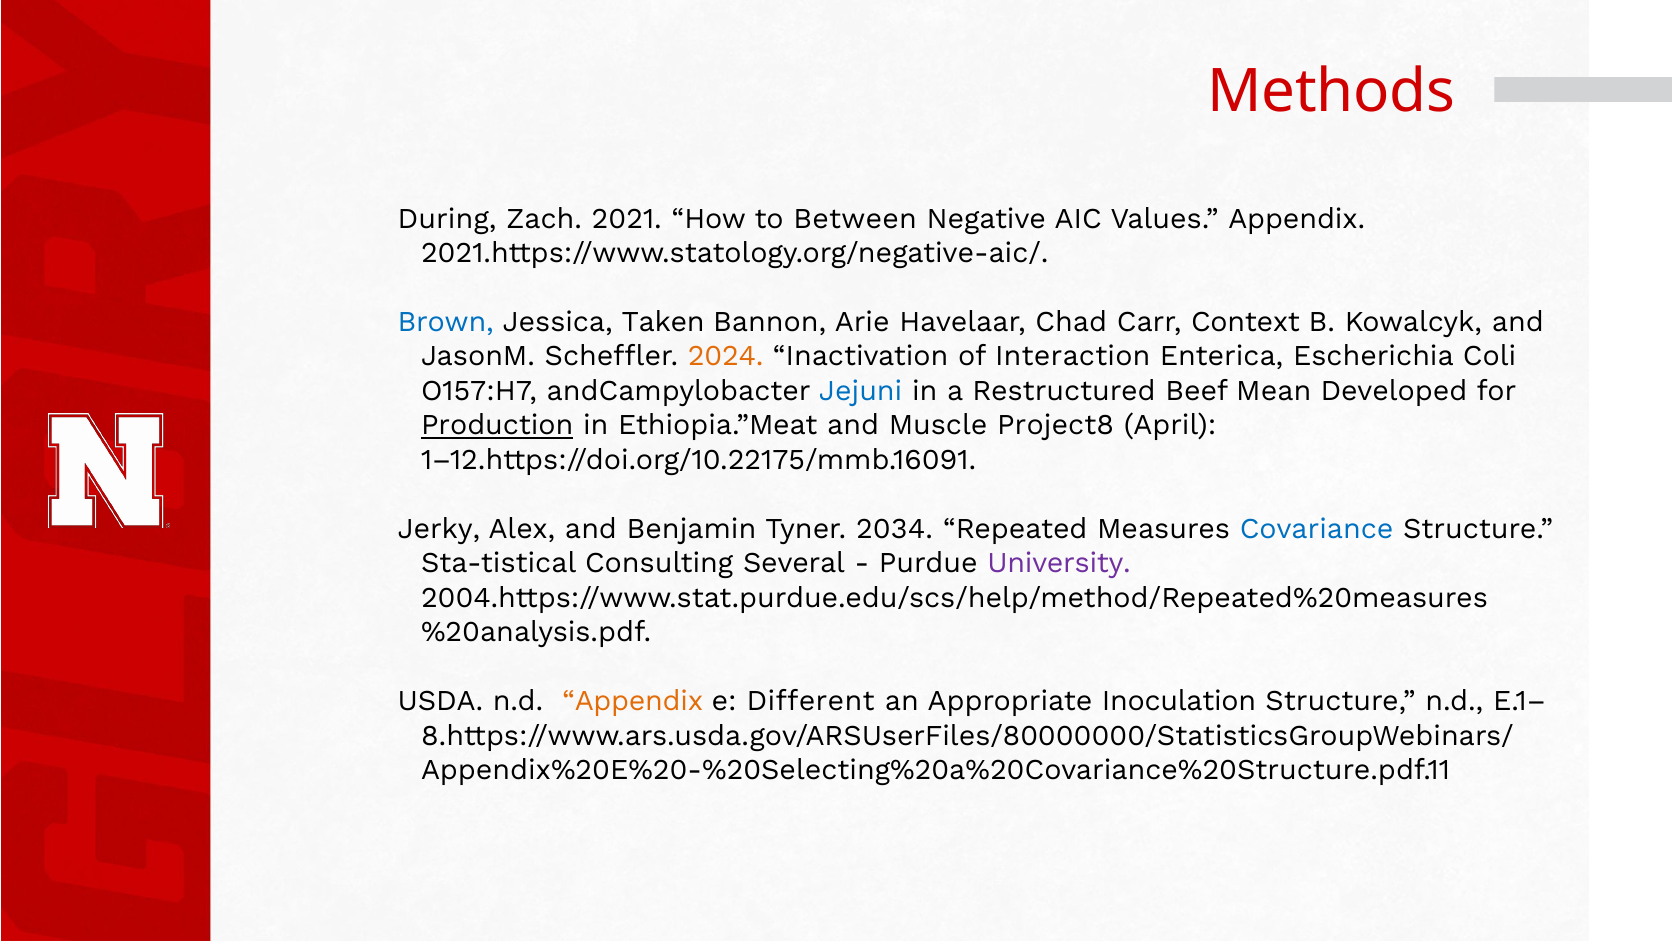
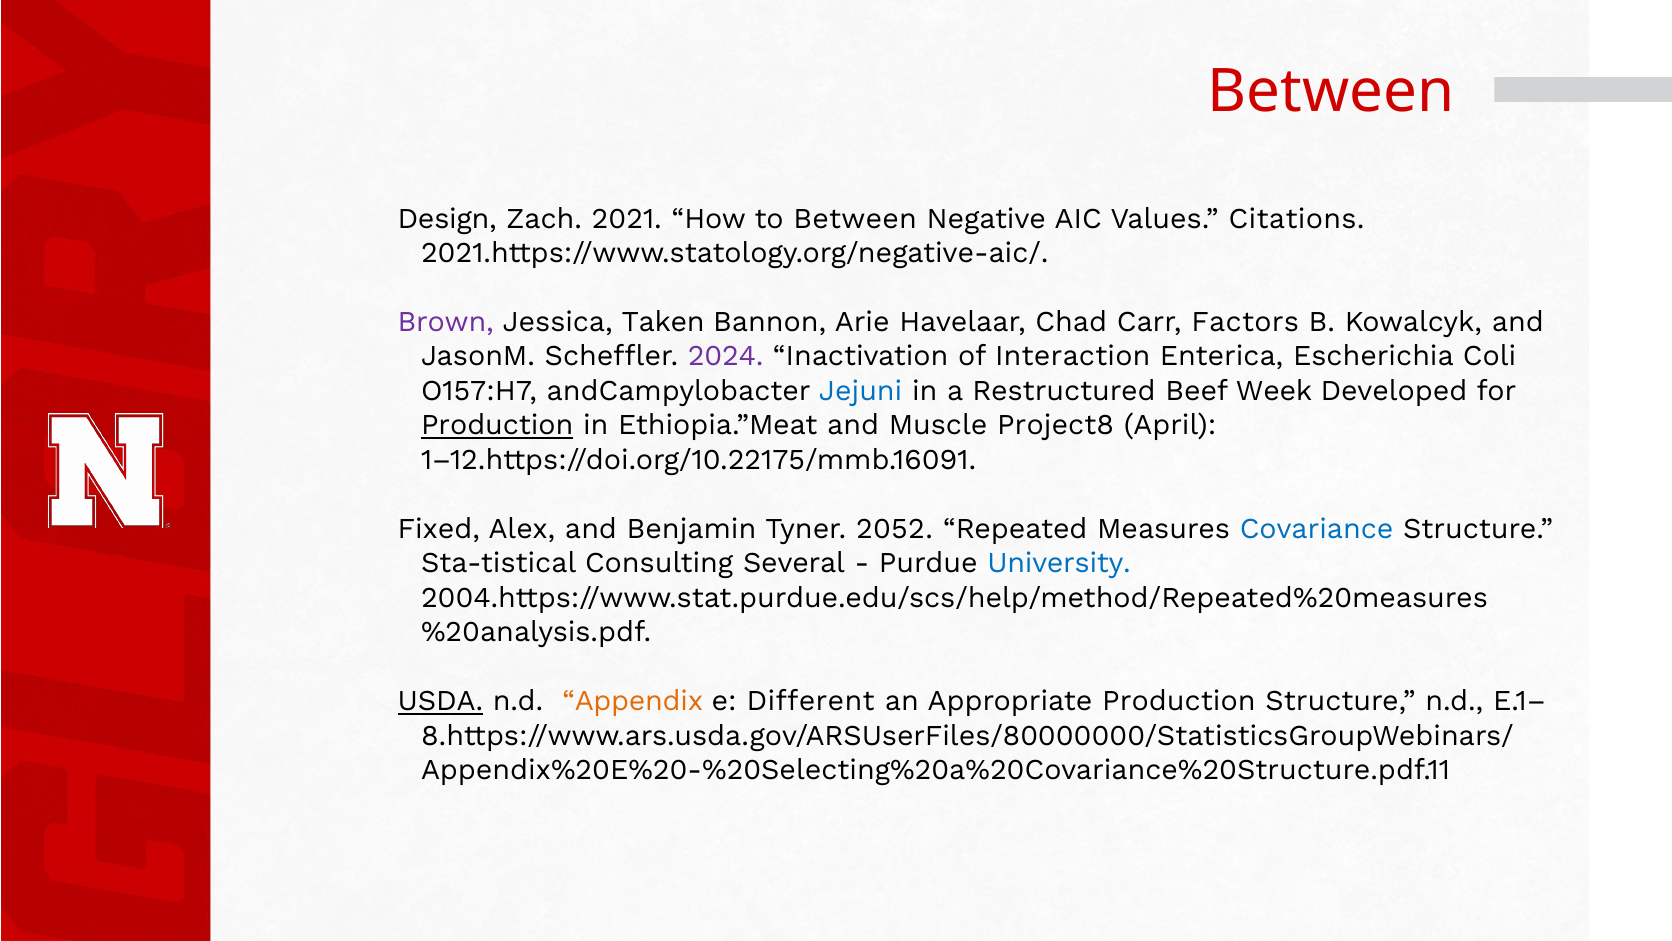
Methods: Methods -> Between (1331, 92)
During: During -> Design (447, 218)
Values Appendix: Appendix -> Citations (1297, 218)
Brown colour: blue -> purple (446, 322)
Context: Context -> Factors (1245, 322)
2024 colour: orange -> purple (726, 356)
Mean: Mean -> Week (1274, 391)
Jerky: Jerky -> Fixed (439, 529)
2034: 2034 -> 2052 (894, 529)
University colour: purple -> blue (1059, 563)
USDA underline: none -> present (440, 701)
Appropriate Inoculation: Inoculation -> Production (1179, 701)
